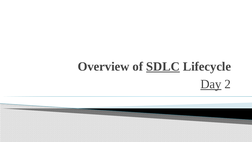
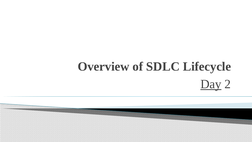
SDLC underline: present -> none (163, 66)
